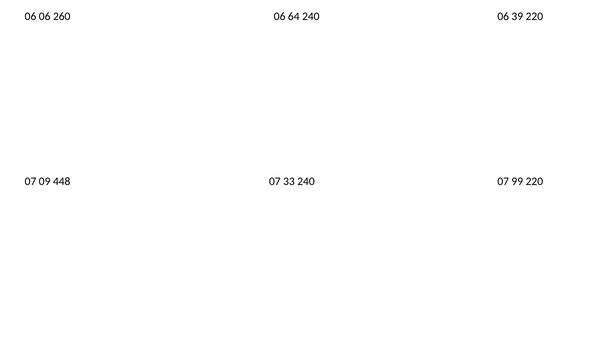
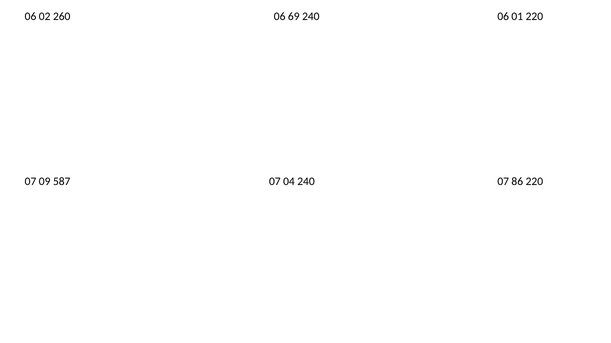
06 06: 06 -> 02 (45, 16)
64: 64 -> 69 (294, 16)
39: 39 -> 01 (517, 16)
448: 448 -> 587 (62, 182)
33: 33 -> 04 (289, 182)
99: 99 -> 86 (517, 182)
